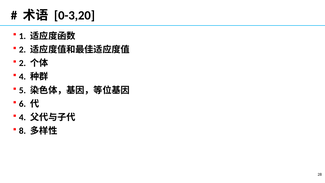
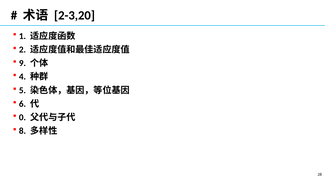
0-3,20: 0-3,20 -> 2-3,20 (74, 15)
2: 2 -> 9 (22, 63)
4: 4 -> 0 (22, 117)
